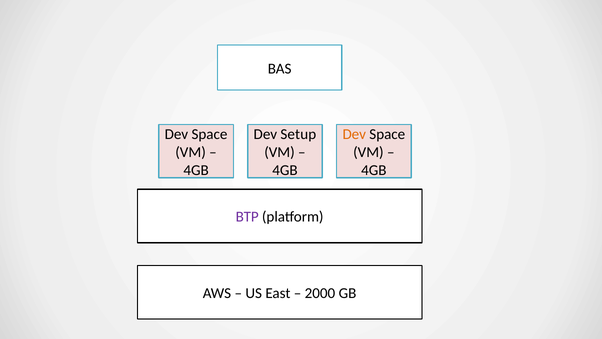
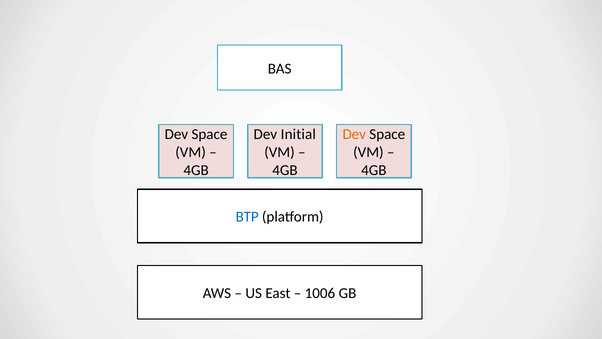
Setup: Setup -> Initial (298, 134)
BTP colour: purple -> blue (247, 217)
2000: 2000 -> 1006 (320, 293)
